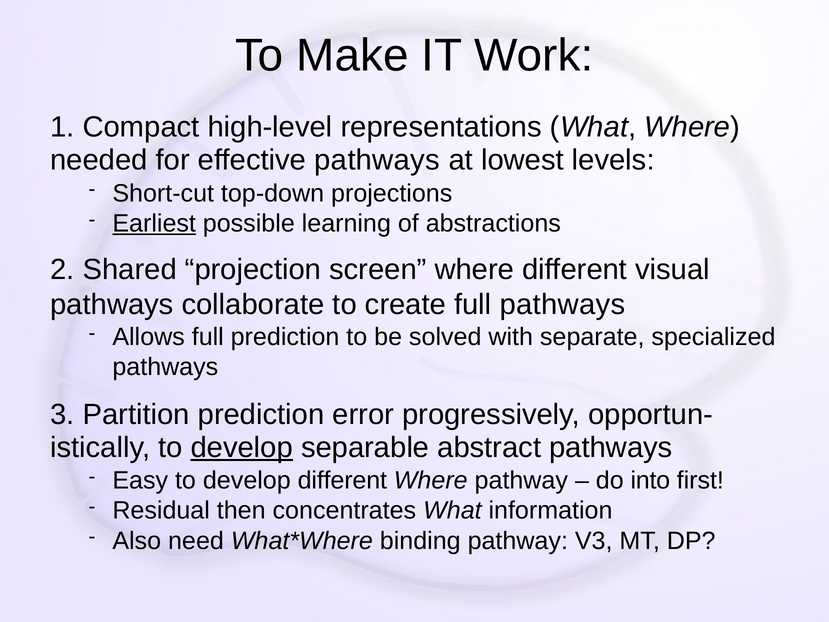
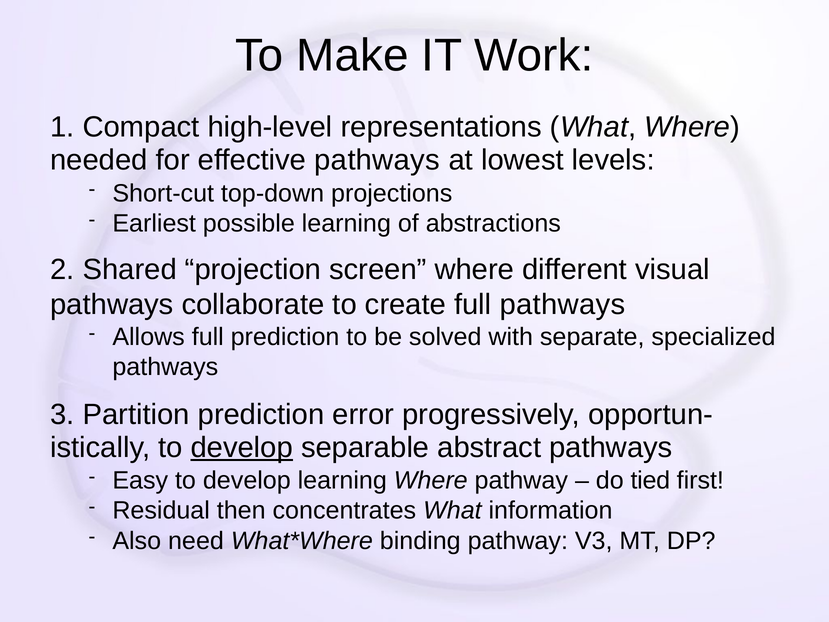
Earliest underline: present -> none (154, 223)
develop different: different -> learning (342, 481)
into: into -> tied (650, 481)
